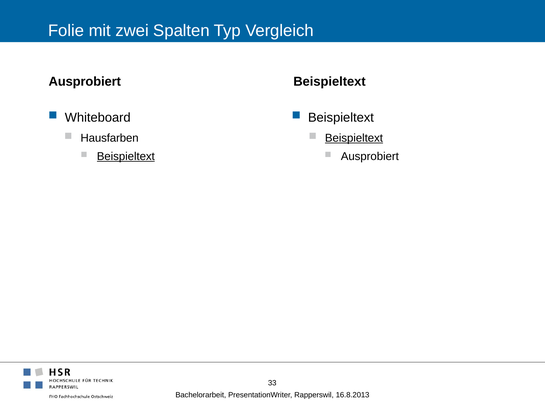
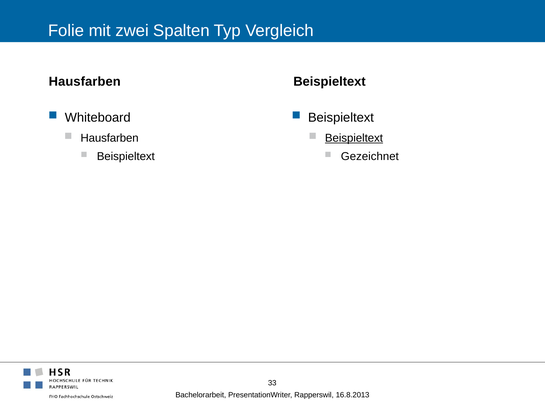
Ausprobiert: Ausprobiert -> Hausfarben (85, 82)
Beispieltext underline: present -> none (126, 156)
Ausprobiert: Ausprobiert -> Gezeichnet (370, 156)
